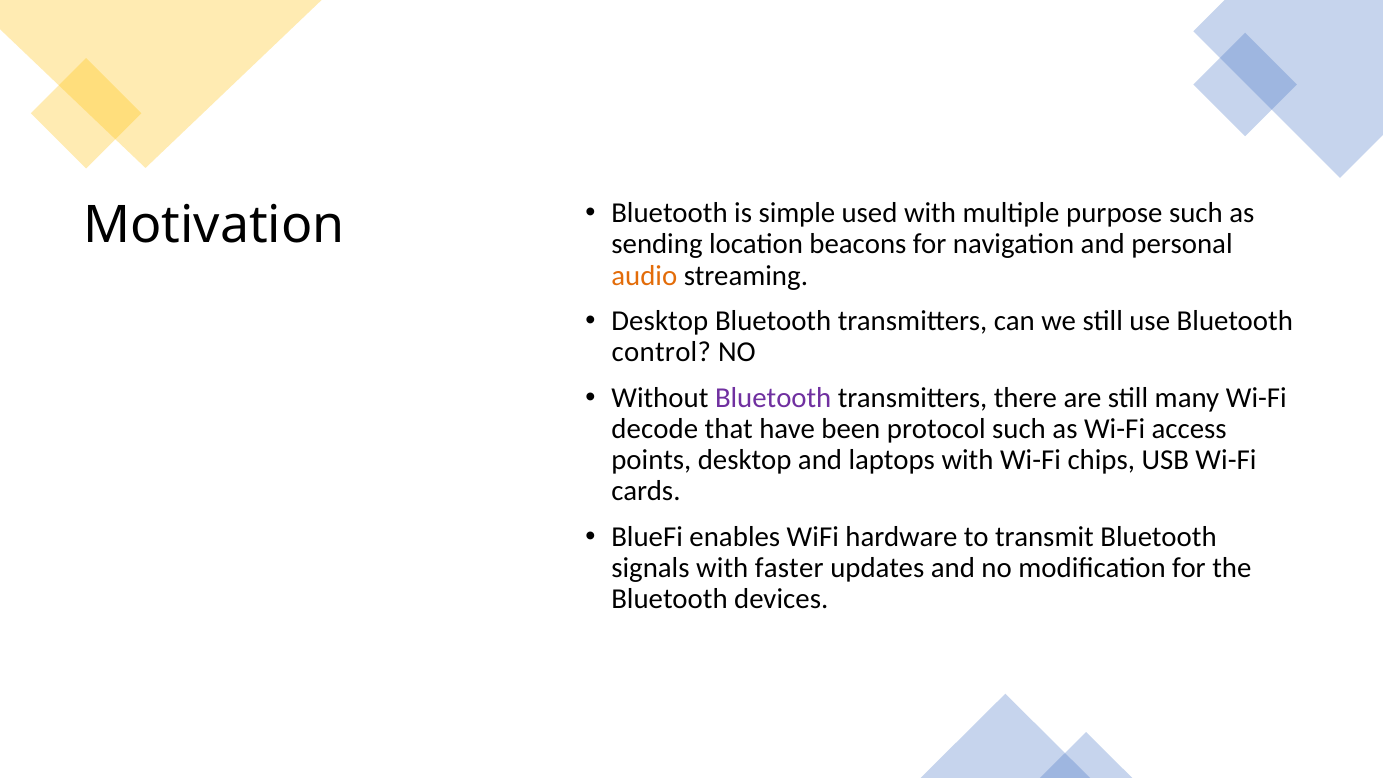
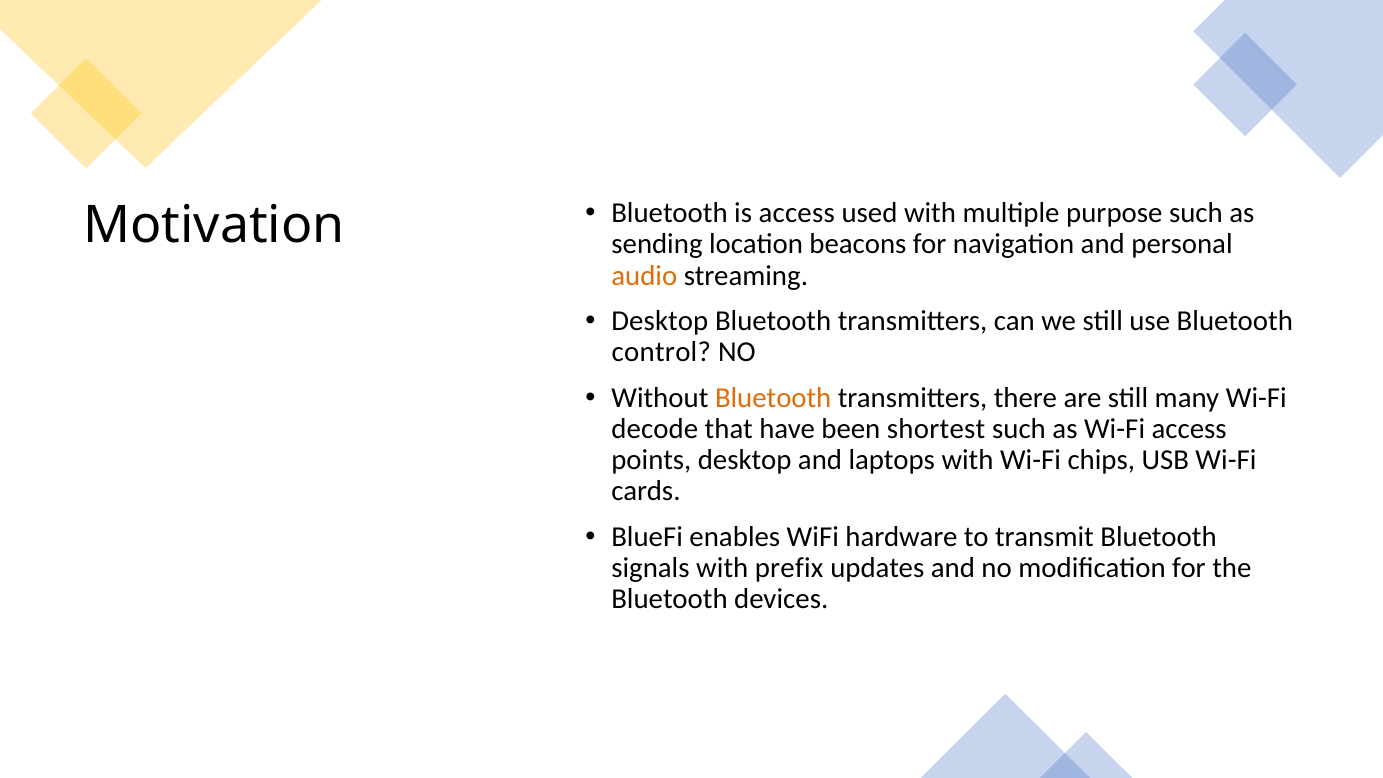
is simple: simple -> access (797, 213)
Bluetooth colour: purple -> orange (773, 398)
protocol: protocol -> shortest (936, 429)
faster: faster -> prefix (789, 568)
